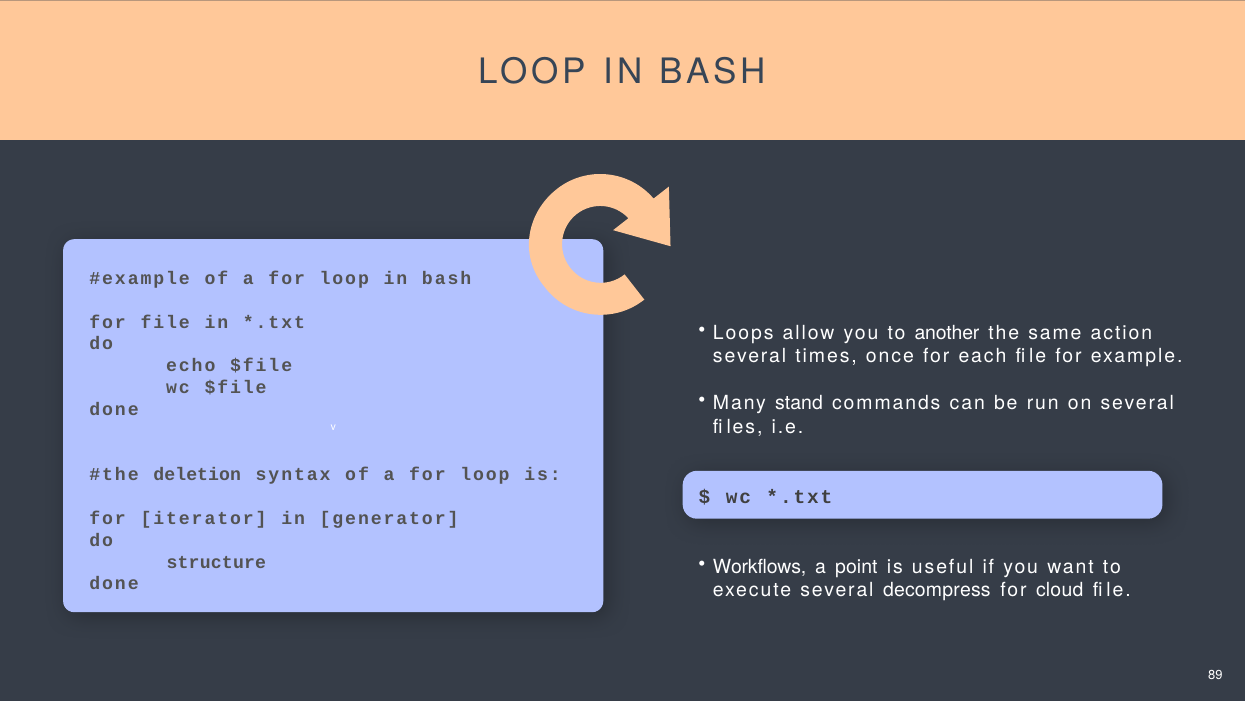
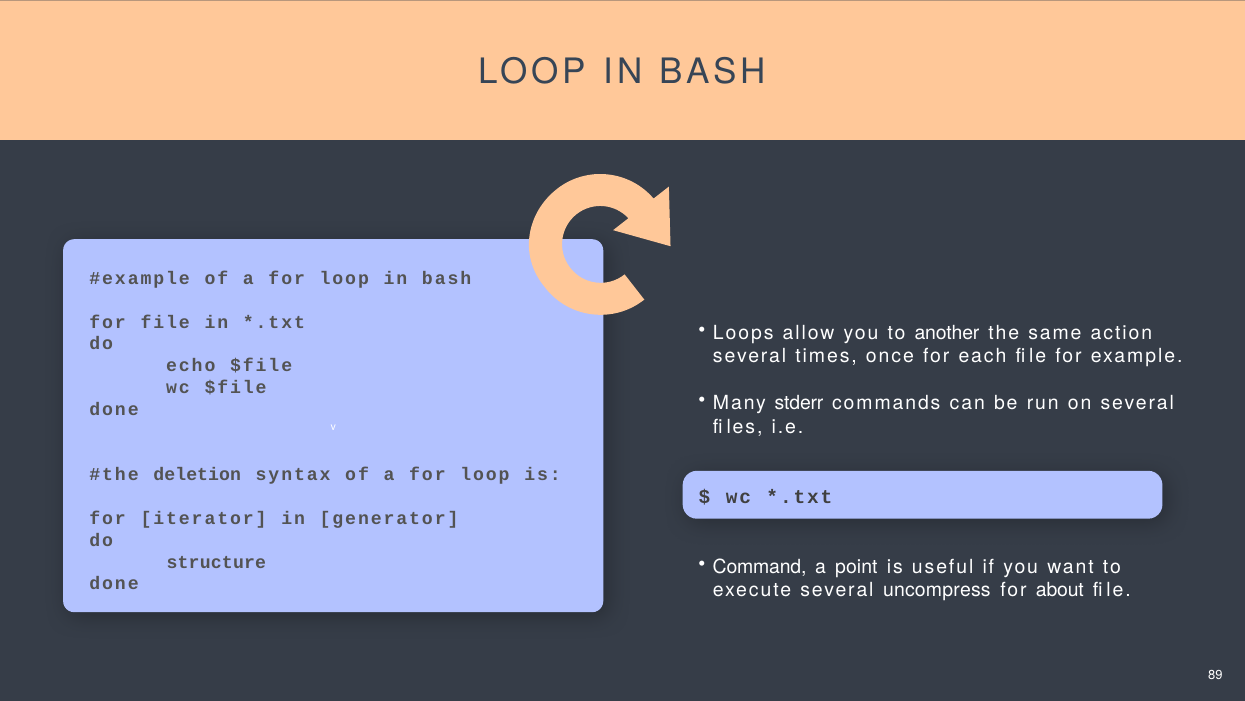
stand: stand -> stderr (799, 403)
Workflows: Workflows -> Command (760, 567)
decompress: decompress -> uncompress (937, 590)
cloud: cloud -> about (1060, 590)
